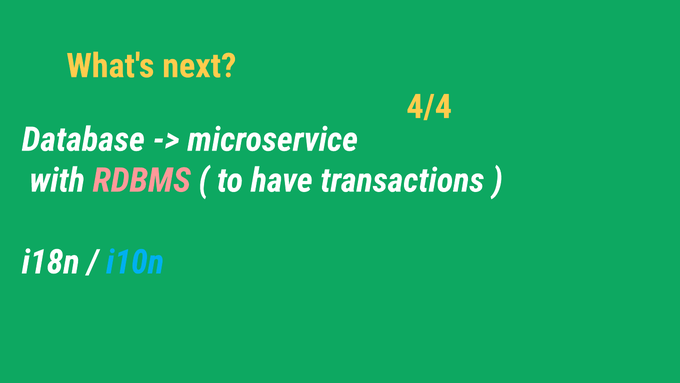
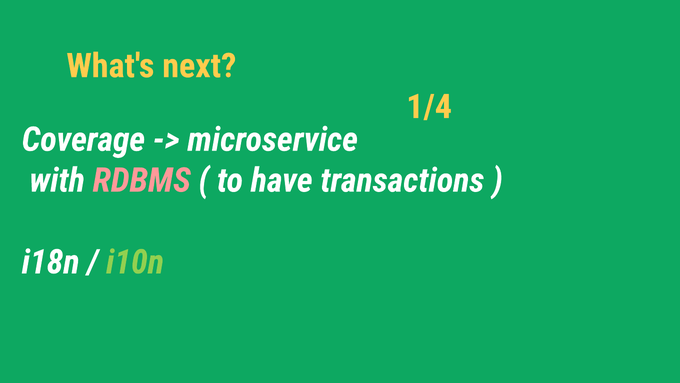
4/4: 4/4 -> 1/4 (429, 107)
Database: Database -> Coverage (83, 139)
i10n colour: light blue -> light green (135, 262)
